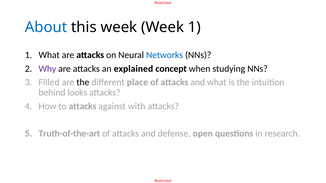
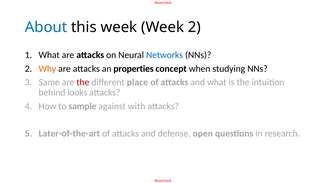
Week 1: 1 -> 2 (194, 27)
Why colour: purple -> orange (47, 69)
explained: explained -> properties (134, 69)
Filled: Filled -> Same (49, 82)
the colour: black -> red (83, 82)
to attacks: attacks -> sample (82, 106)
Truth-of-the-art: Truth-of-the-art -> Later-of-the-art (69, 134)
